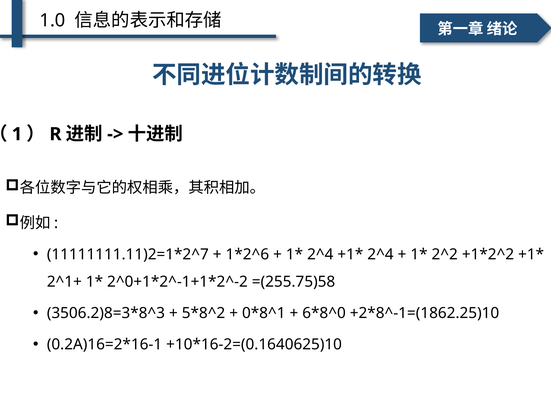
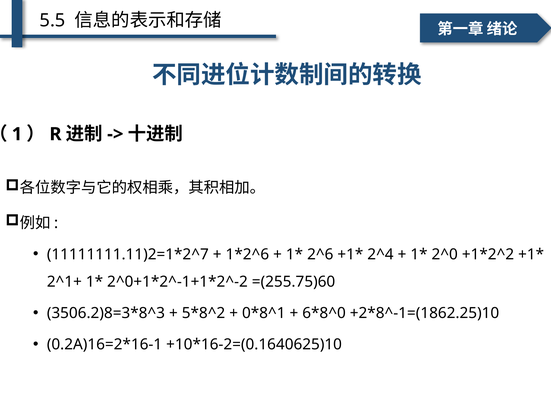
1.0: 1.0 -> 5.5 (52, 20)
2^4: 2^4 -> 2^6 (320, 254)
2^2: 2^2 -> 2^0 (445, 254)
=(255.75)58: =(255.75)58 -> =(255.75)60 (294, 282)
